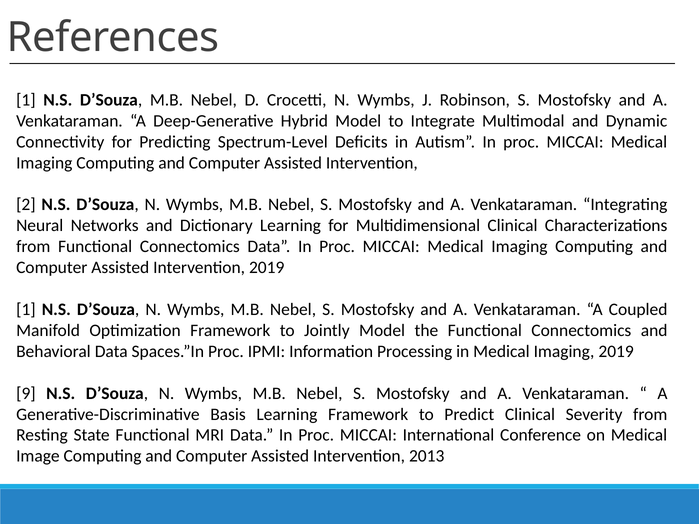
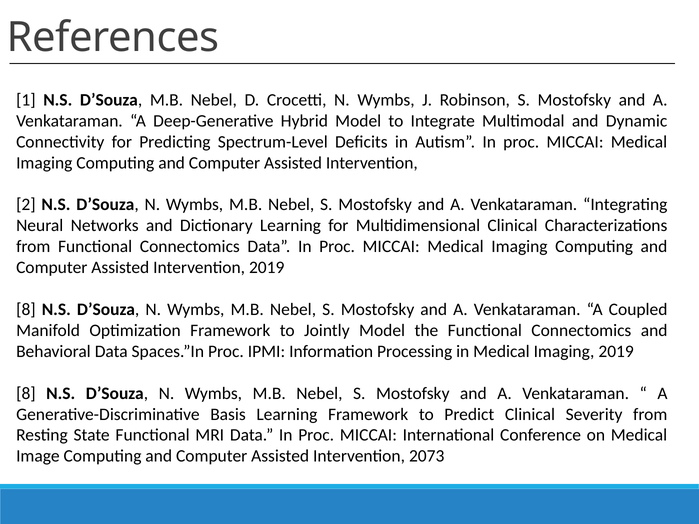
1: 1 -> 8 (26, 310)
9: 9 -> 8 (26, 393)
2013: 2013 -> 2073 (427, 456)
